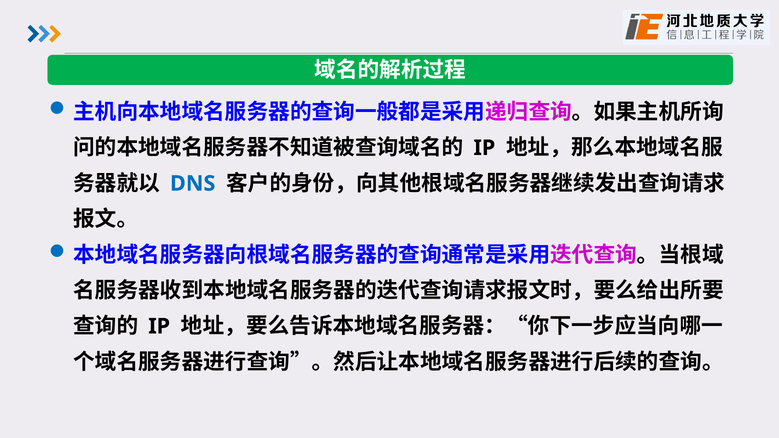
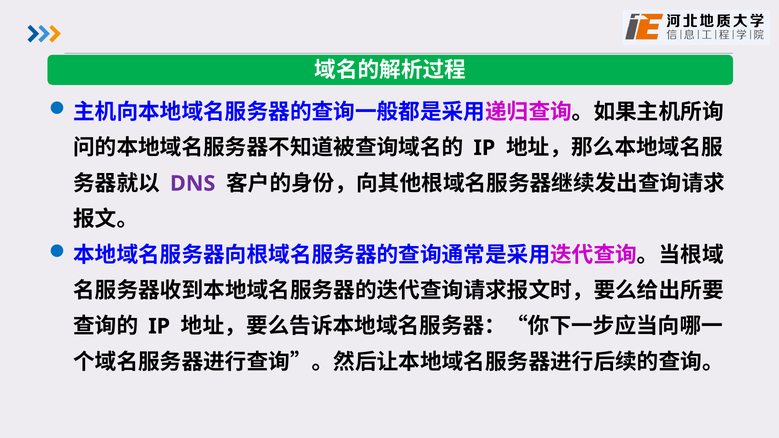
DNS colour: blue -> purple (193, 184)
